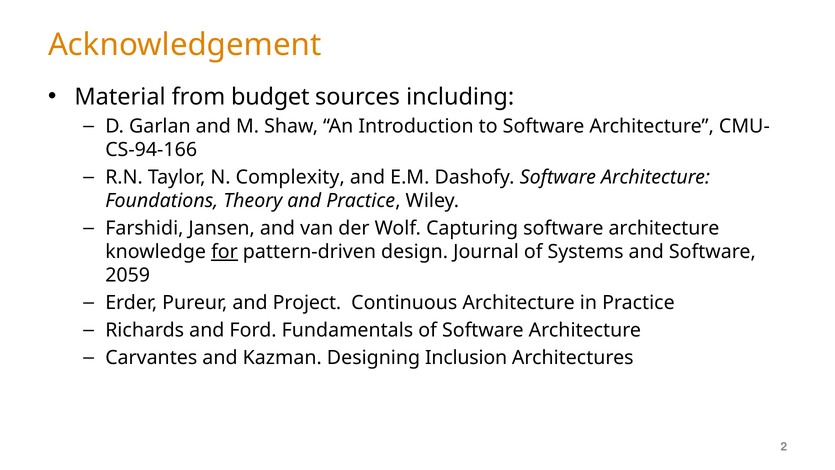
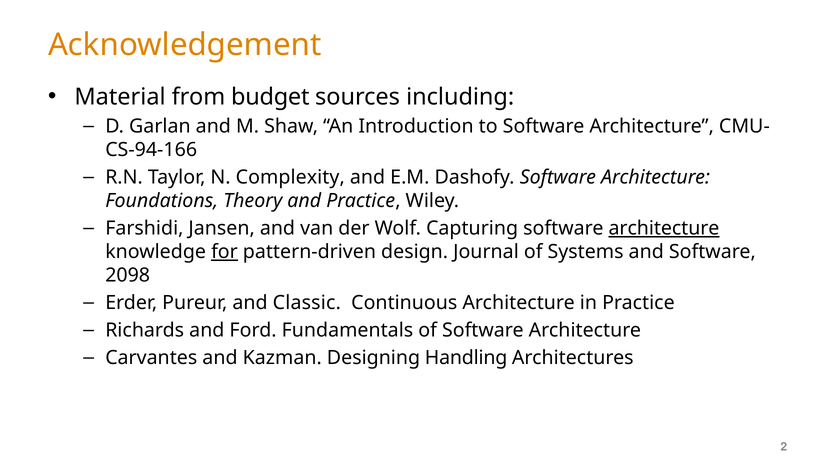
architecture underline: none -> present (664, 228)
2059: 2059 -> 2098 (128, 275)
Project: Project -> Classic (307, 303)
Inclusion: Inclusion -> Handling (466, 357)
